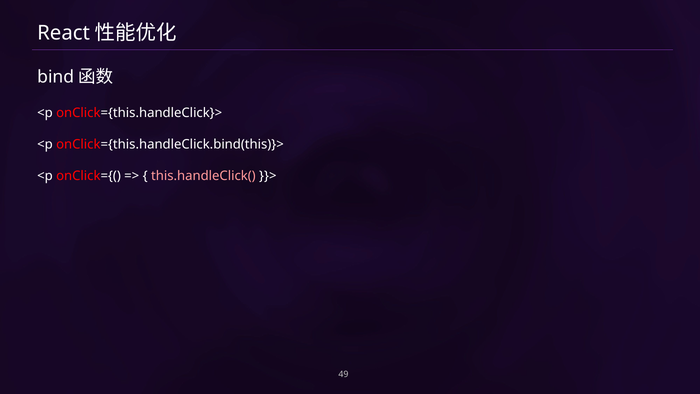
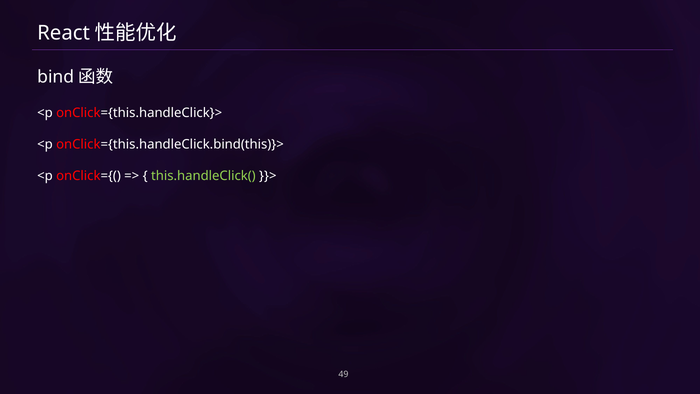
this.handleClick( colour: pink -> light green (203, 176)
